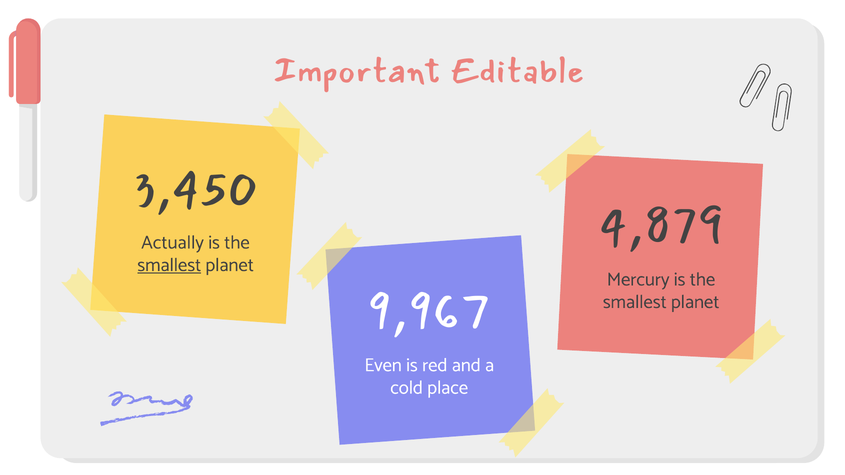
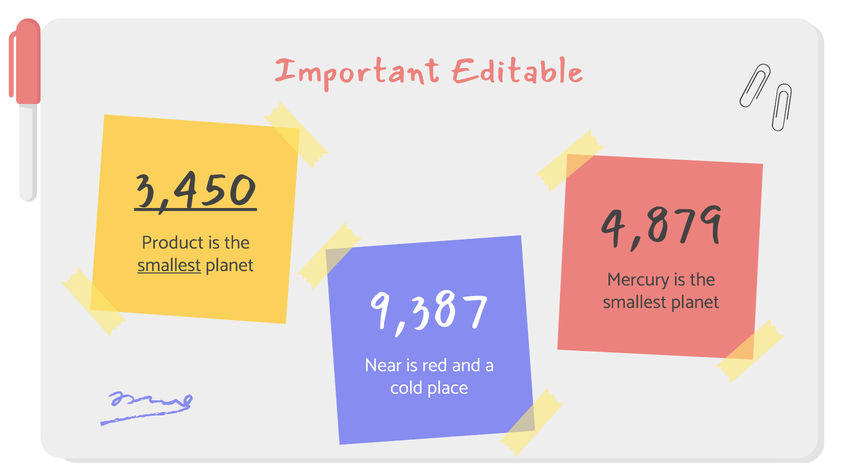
3,450 underline: none -> present (196, 188)
Actually: Actually -> Product (173, 242)
9,967: 9,967 -> 9,387 (429, 311)
Even: Even -> Near (383, 365)
